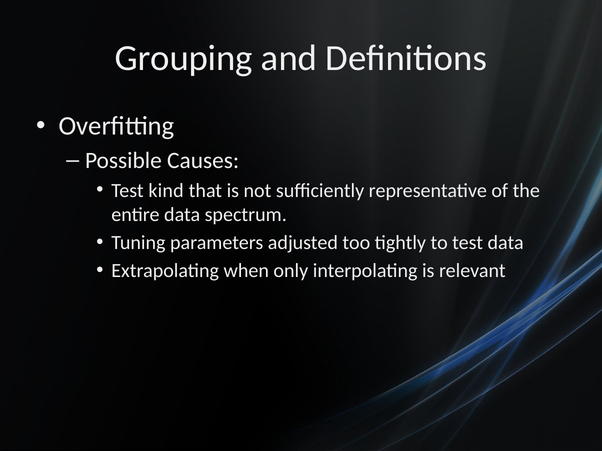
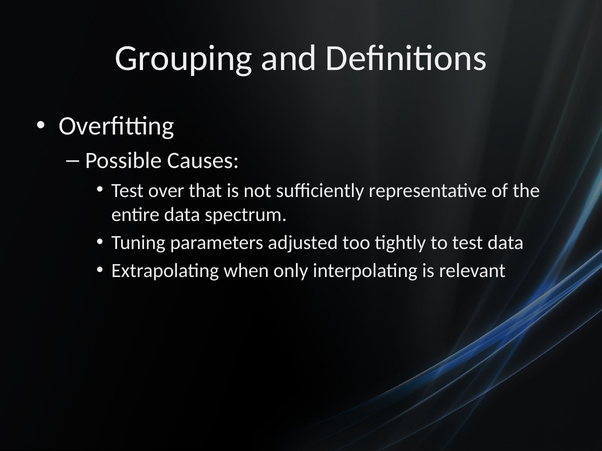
kind: kind -> over (166, 191)
